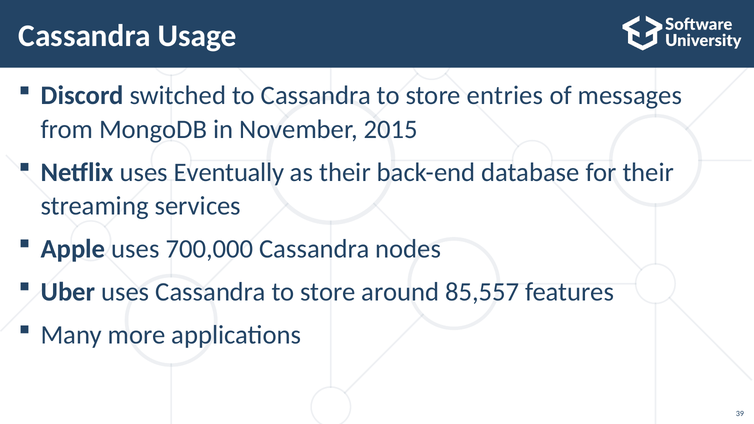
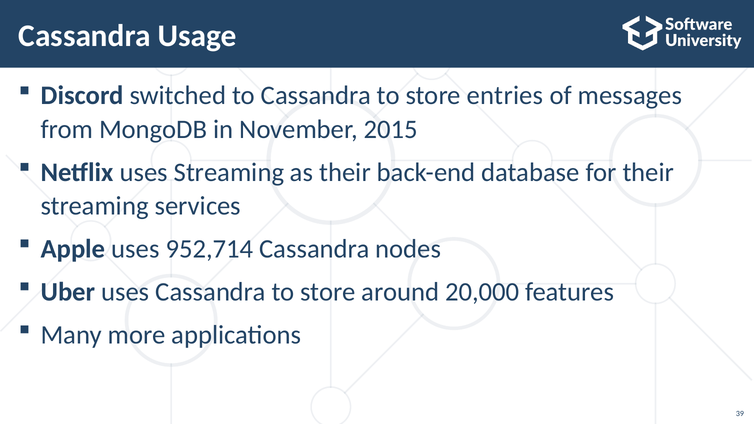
uses Eventually: Eventually -> Streaming (229, 172)
700,000: 700,000 -> 952,714 (209, 249)
85,557: 85,557 -> 20,000 (482, 292)
